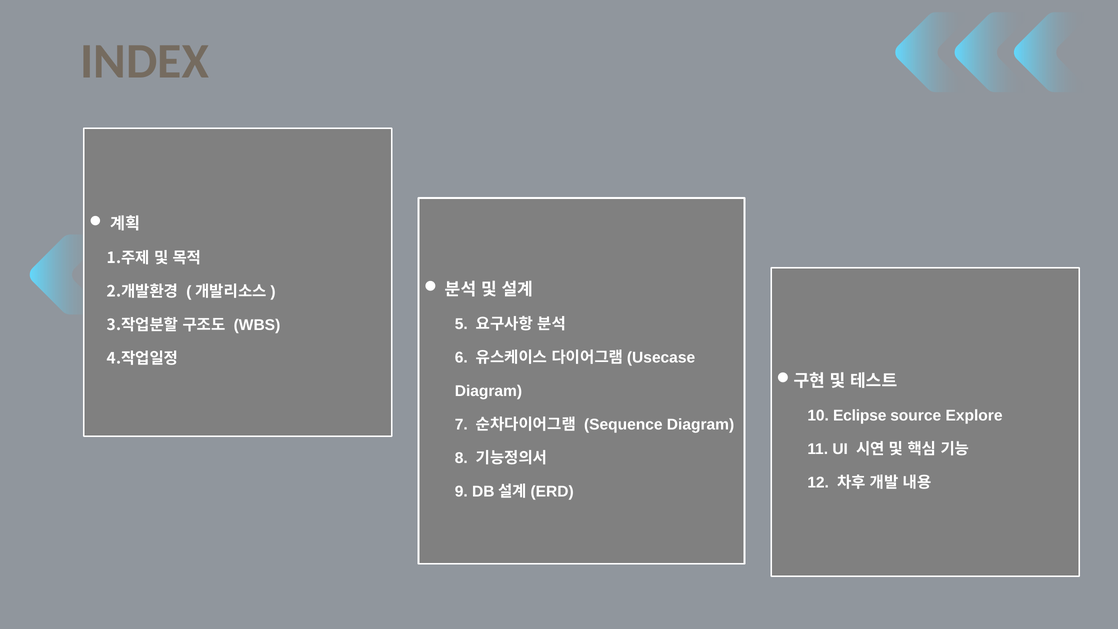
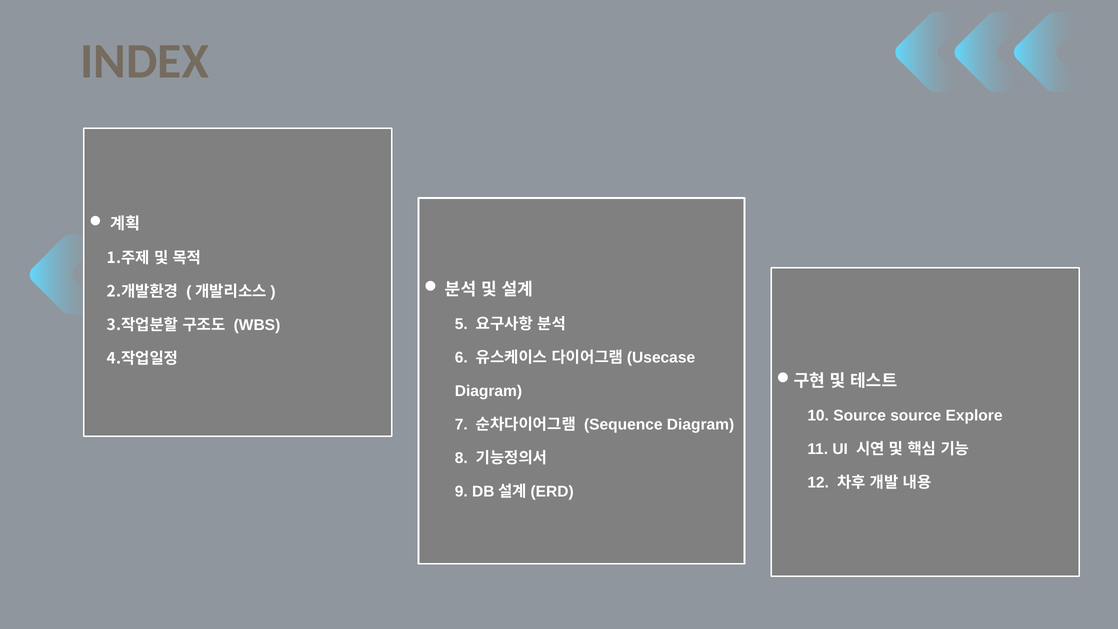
10 Eclipse: Eclipse -> Source (860, 415)
